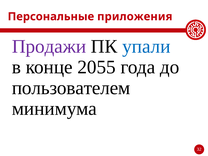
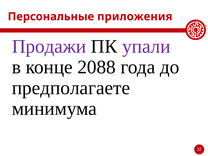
упали colour: blue -> purple (146, 46)
2055: 2055 -> 2088 (97, 67)
пользователем: пользователем -> предполагаете (71, 88)
